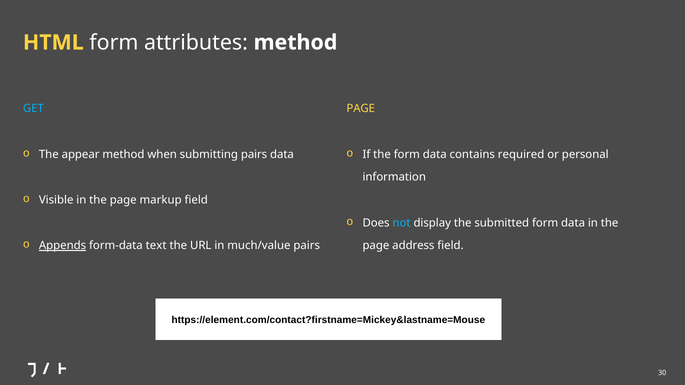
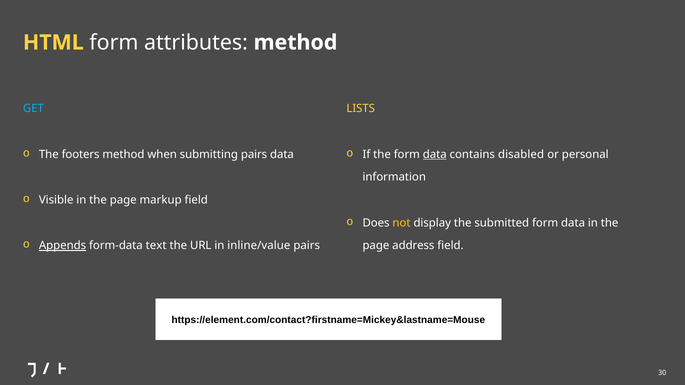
PAGE: PAGE -> LISTS (361, 109)
appear: appear -> footers (81, 154)
data underline: none -> present (435, 154)
required: required -> disabled (521, 154)
not colour: light blue -> yellow (402, 223)
much/value: much/value -> inline/value (259, 246)
